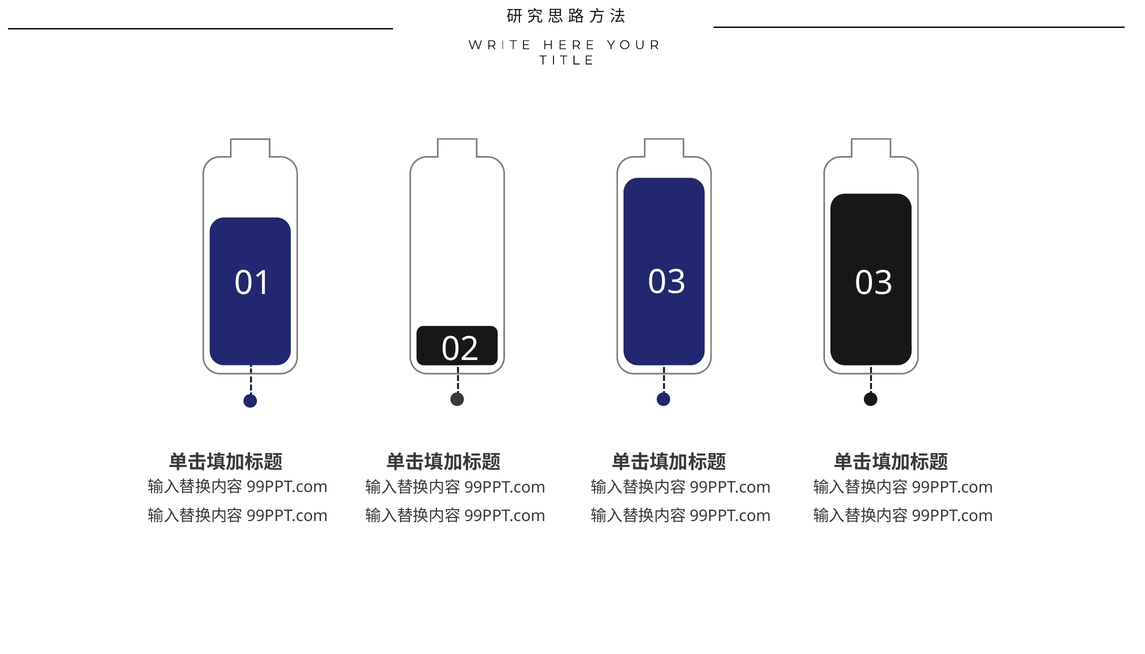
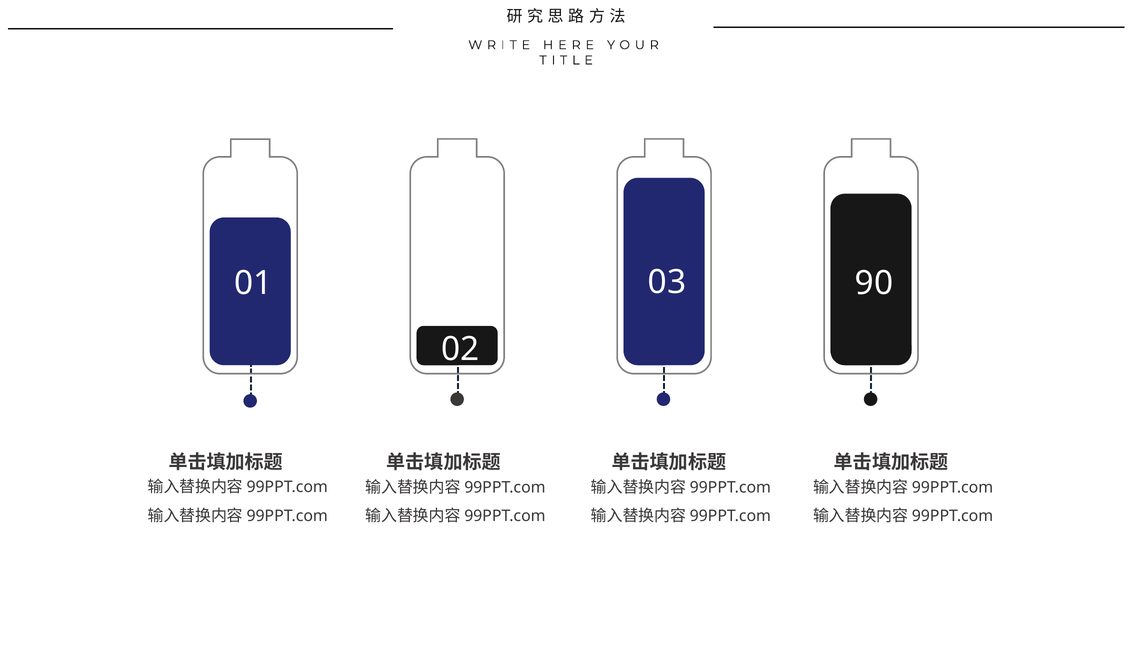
03 03: 03 -> 90 (874, 283)
